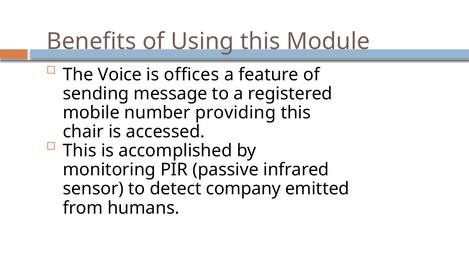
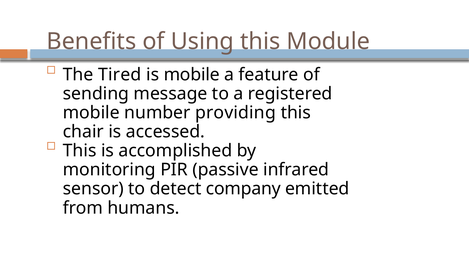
Voice: Voice -> Tired (120, 75)
is offices: offices -> mobile (192, 75)
